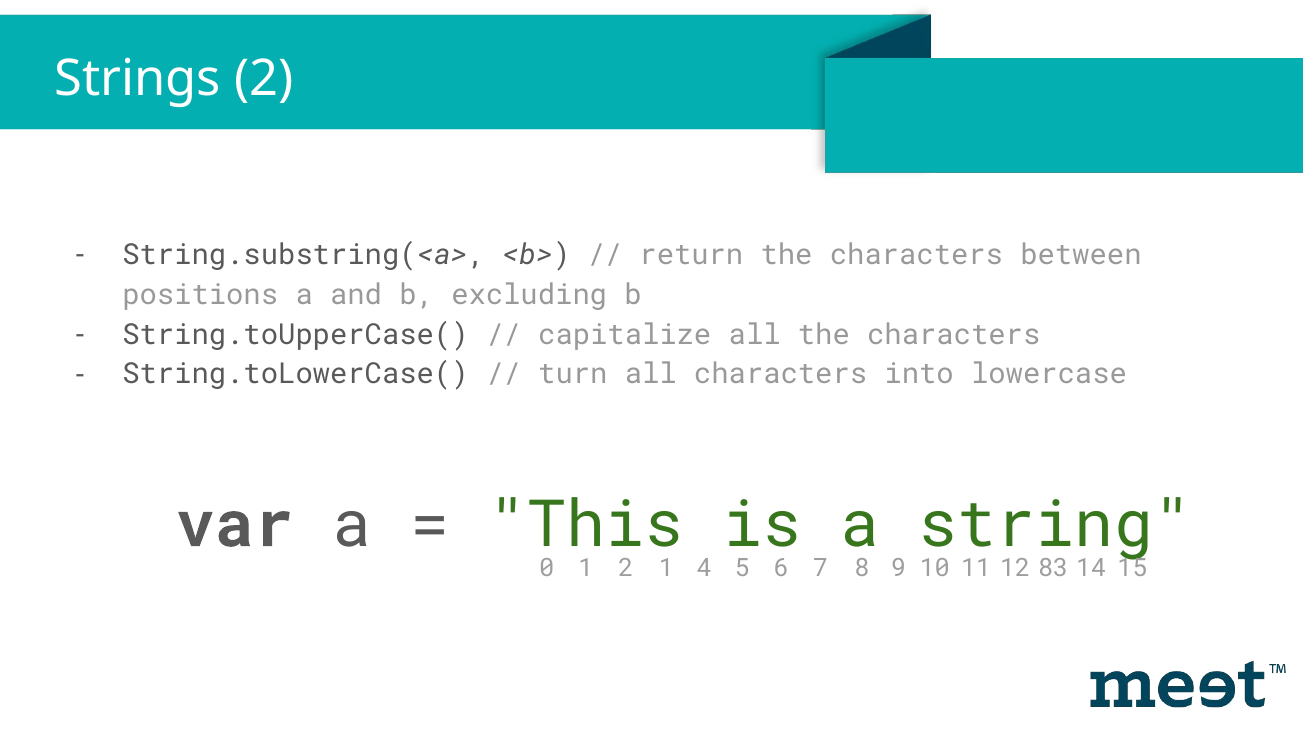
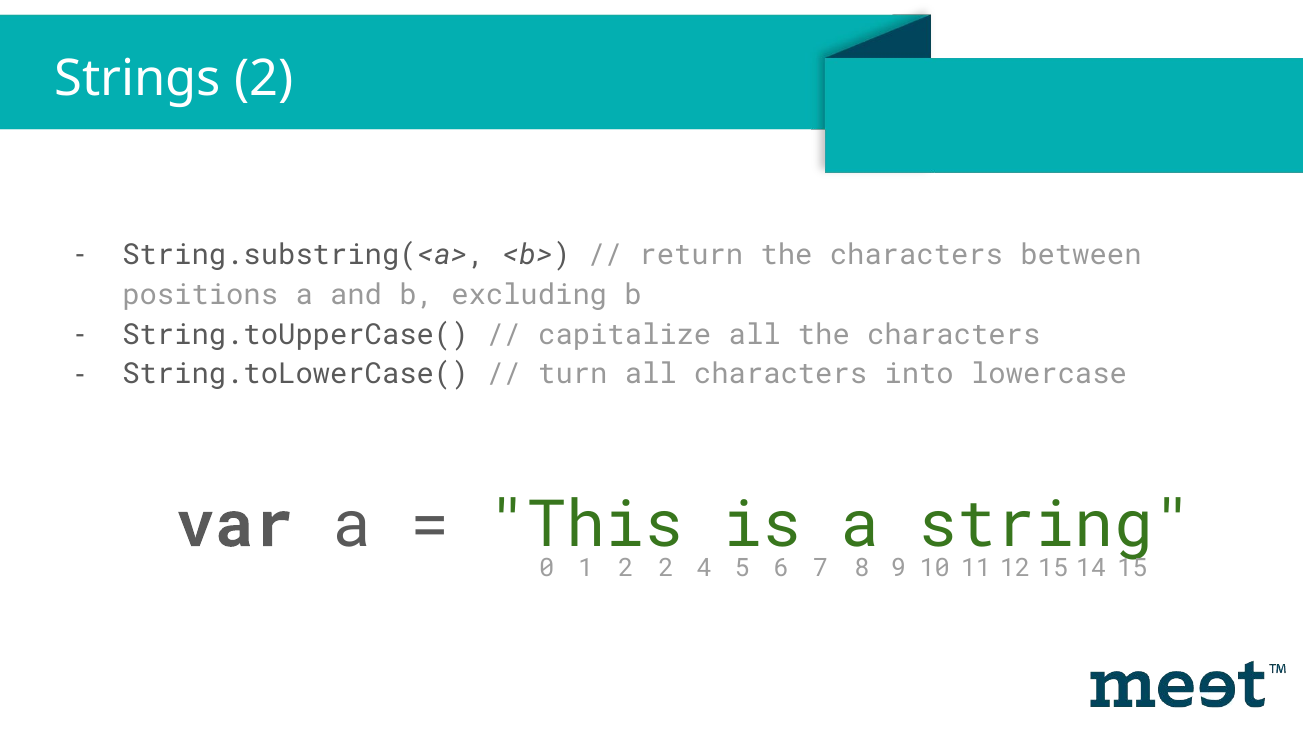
2 1: 1 -> 2 (666, 568)
12 83: 83 -> 15 (1053, 568)
